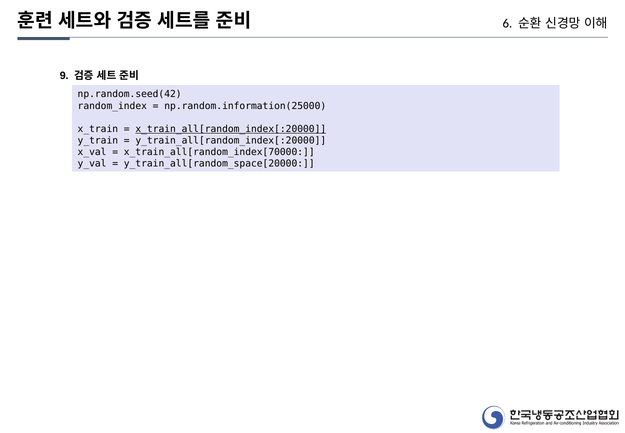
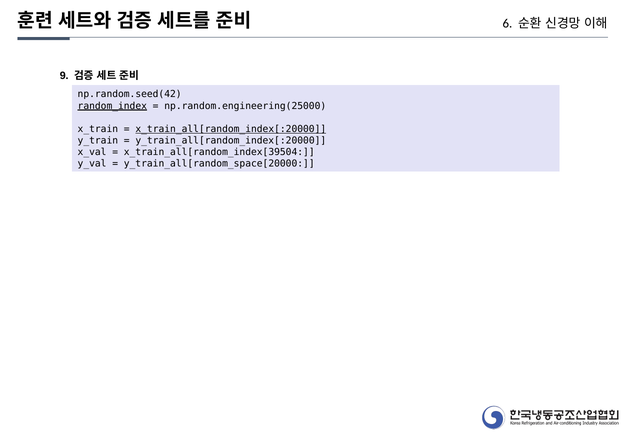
random_index underline: none -> present (112, 106)
np.random.information(25000: np.random.information(25000 -> np.random.engineering(25000 (245, 106)
x_train_all[random_index[70000: x_train_all[random_index[70000 -> x_train_all[random_index[39504 (219, 152)
